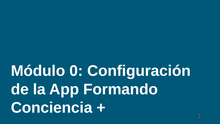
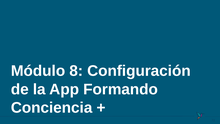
0: 0 -> 8 (76, 71)
